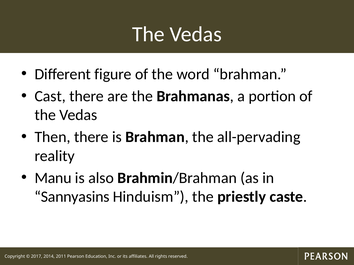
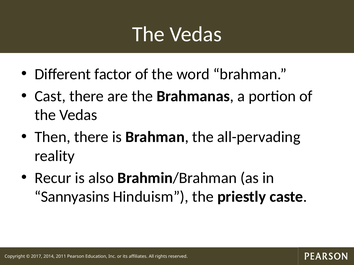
figure: figure -> factor (113, 74)
Manu: Manu -> Recur (53, 178)
